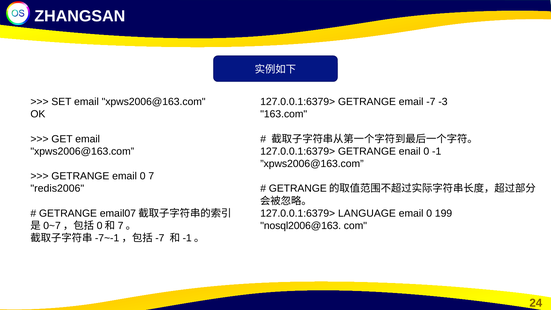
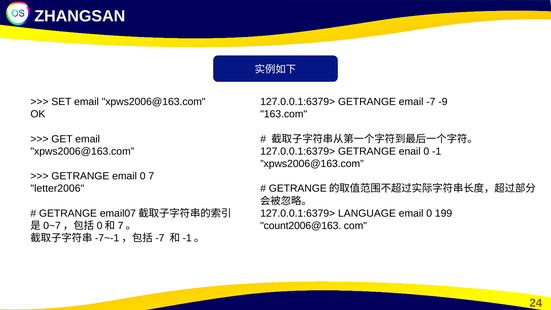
-3: -3 -> -9 (443, 102)
redis2006: redis2006 -> letter2006 (57, 189)
nosql2006@163: nosql2006@163 -> count2006@163 (301, 226)
